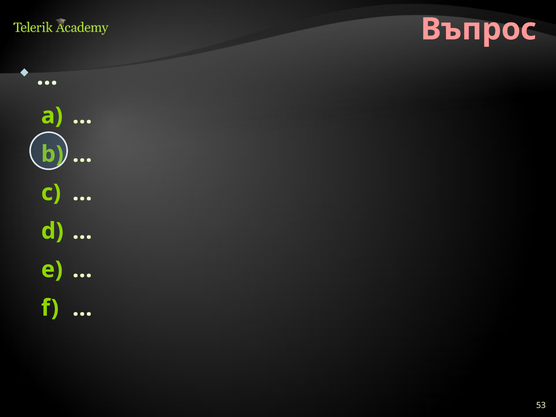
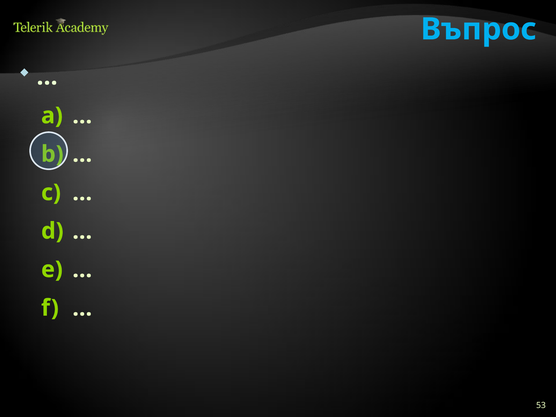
Въпрос colour: pink -> light blue (479, 29)
